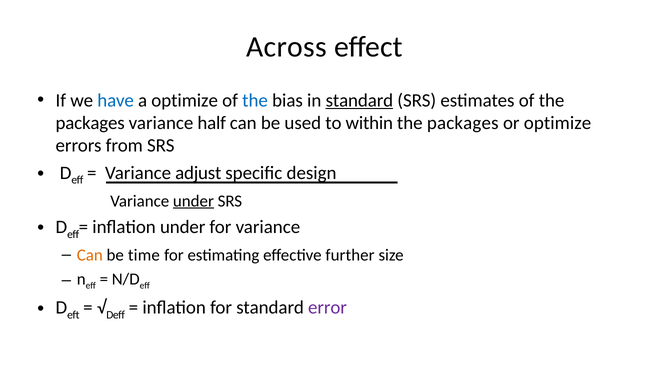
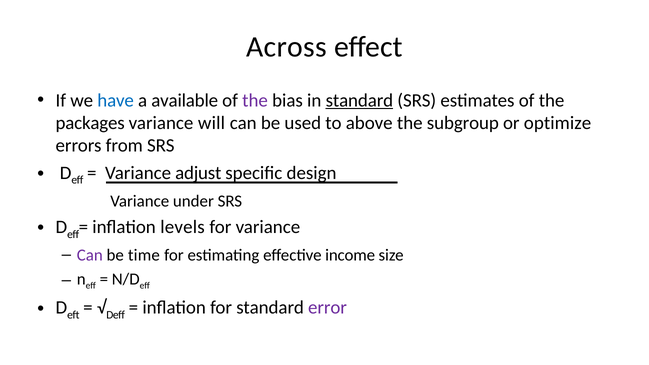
a optimize: optimize -> available (185, 100)
the colour: blue -> purple (255, 100)
half: half -> will (212, 123)
within: within -> above (369, 123)
packages: packages -> subgroup (463, 123)
under underline: present -> none (193, 201)
inflation under: under -> levels (183, 227)
Can colour: orange -> purple (90, 255)
further: further -> income (350, 255)
